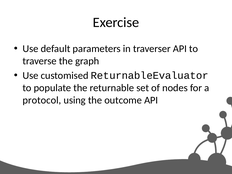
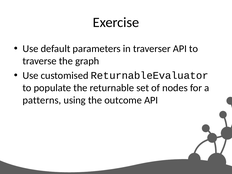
protocol: protocol -> patterns (42, 100)
